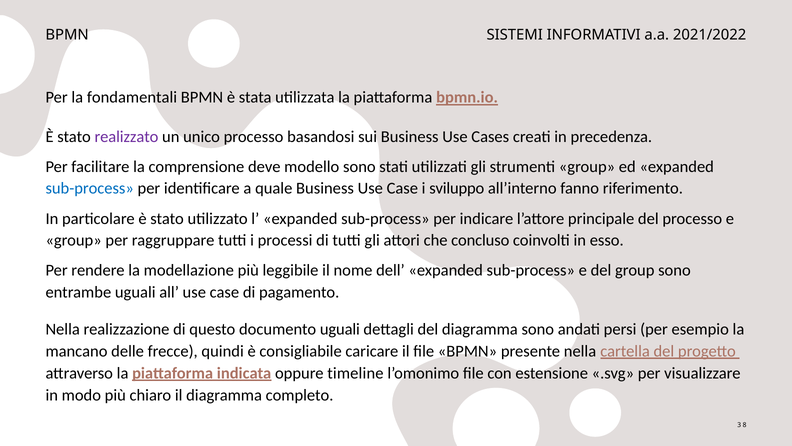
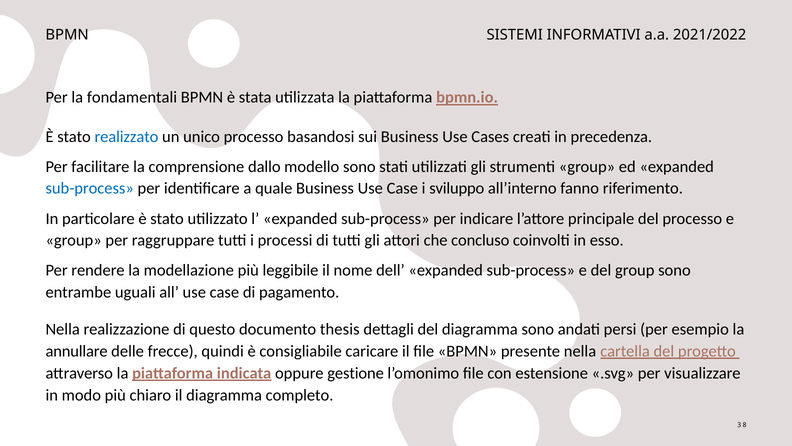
realizzato colour: purple -> blue (126, 136)
deve: deve -> dallo (264, 167)
documento uguali: uguali -> thesis (340, 329)
mancano: mancano -> annullare (77, 351)
timeline: timeline -> gestione (356, 373)
